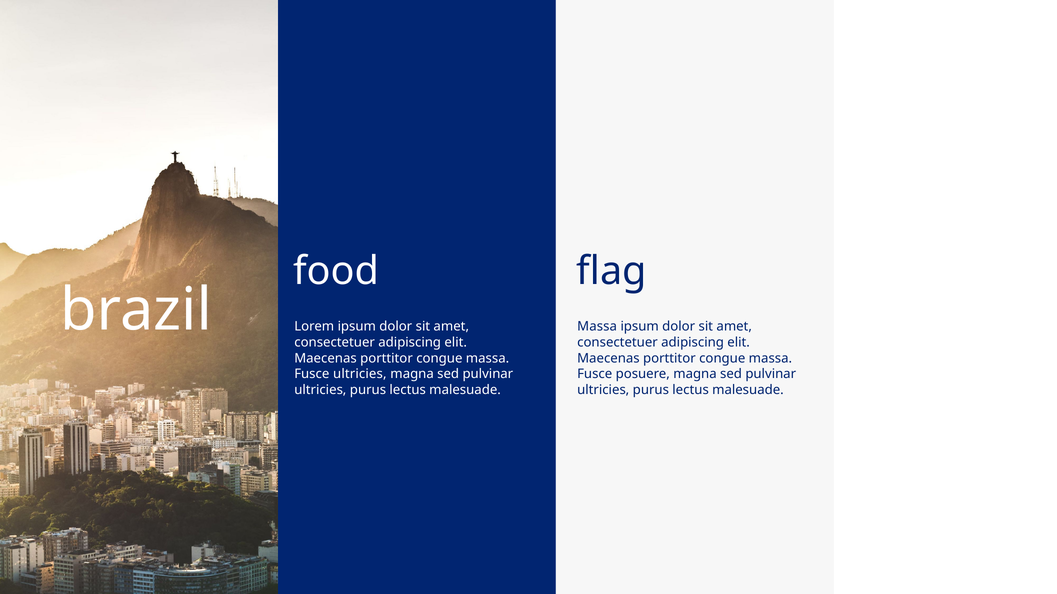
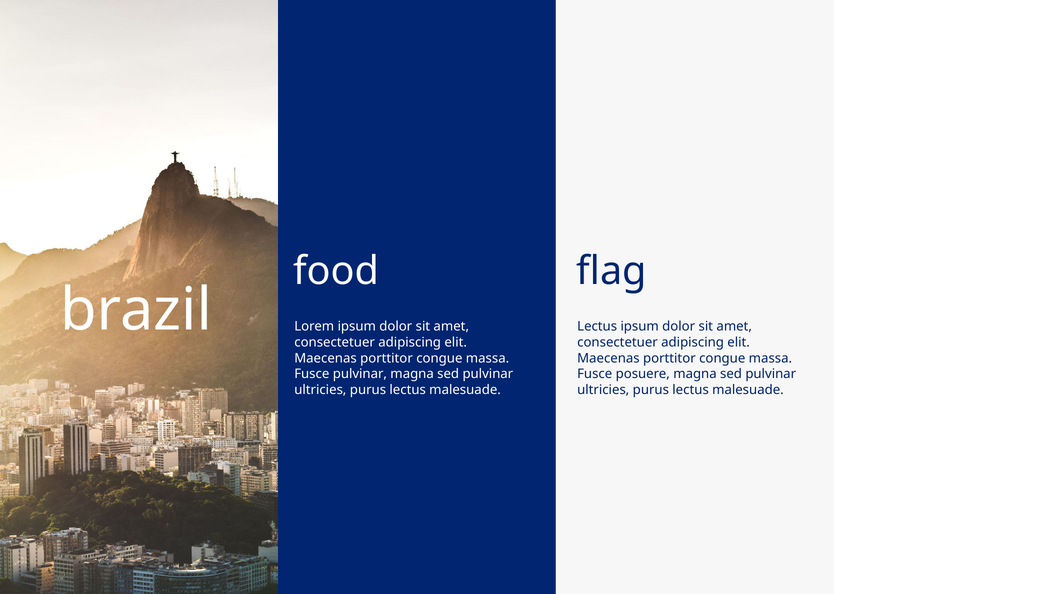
Massa: Massa -> Lectus (597, 327)
Fusce ultricies: ultricies -> pulvinar (360, 374)
